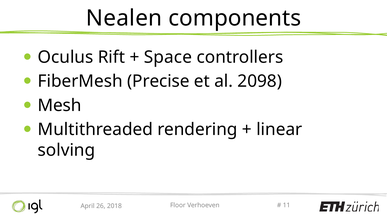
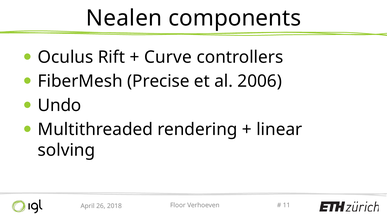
Space: Space -> Curve (168, 57)
2098: 2098 -> 2006 (260, 81)
Mesh: Mesh -> Undo (60, 105)
